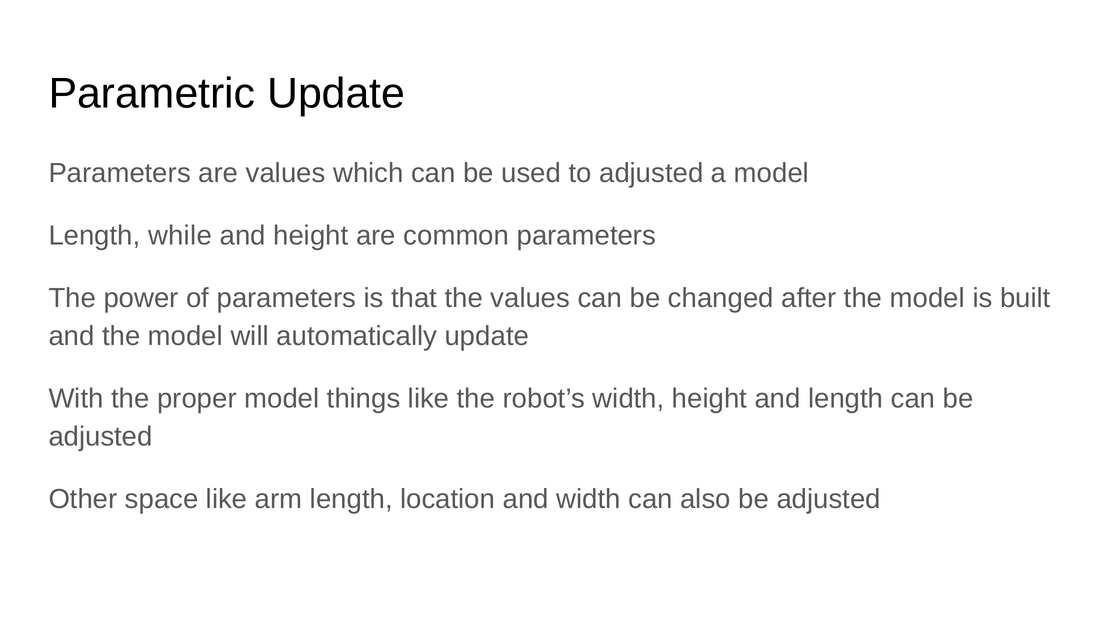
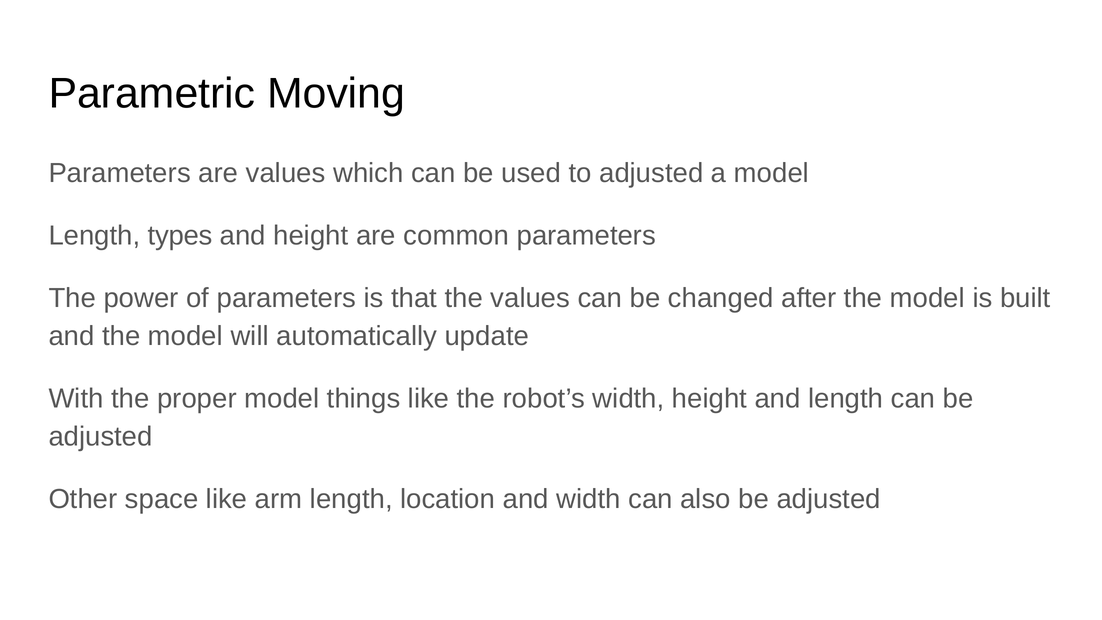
Parametric Update: Update -> Moving (336, 93)
while: while -> types (180, 236)
